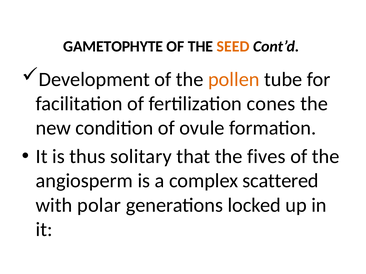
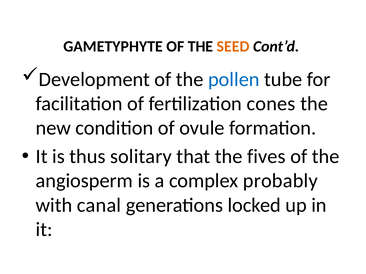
GAMETOPHYTE: GAMETOPHYTE -> GAMETYPHYTE (113, 47)
pollen colour: orange -> blue (234, 79)
scattered: scattered -> probably (280, 181)
polar: polar -> canal (99, 205)
